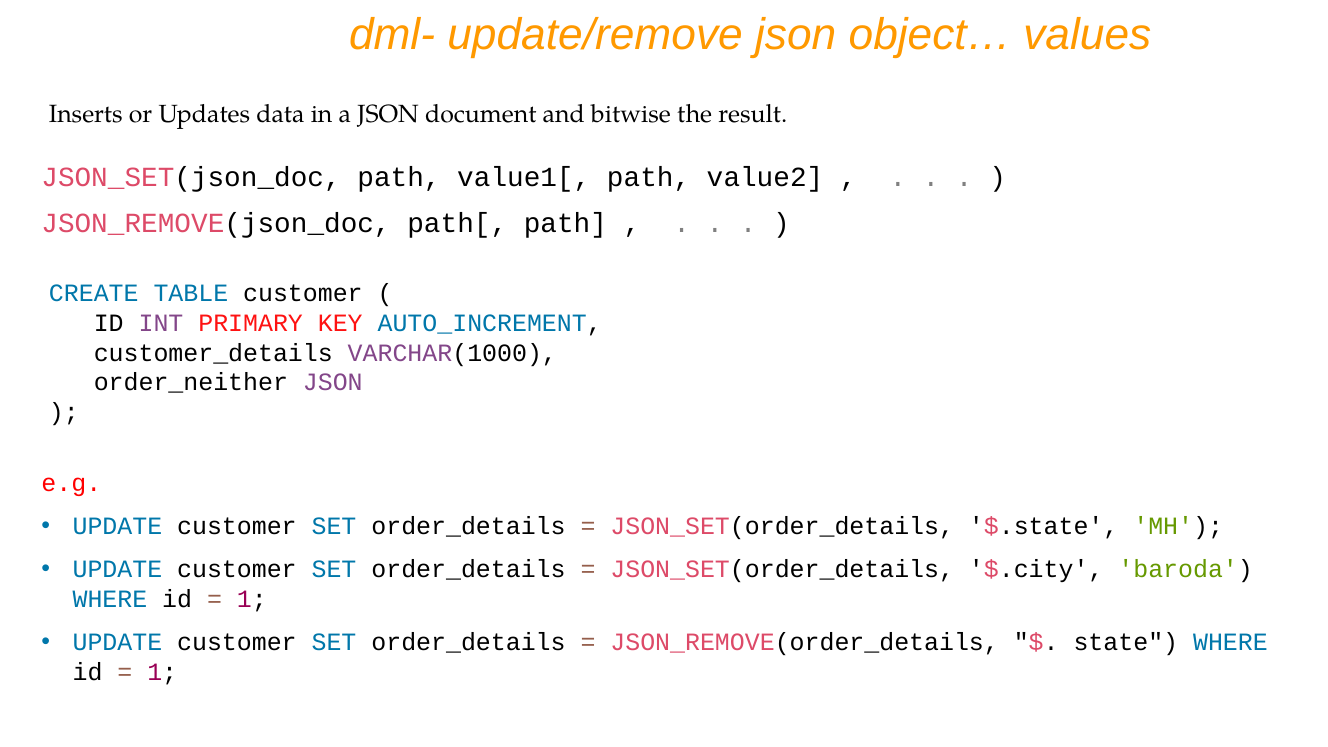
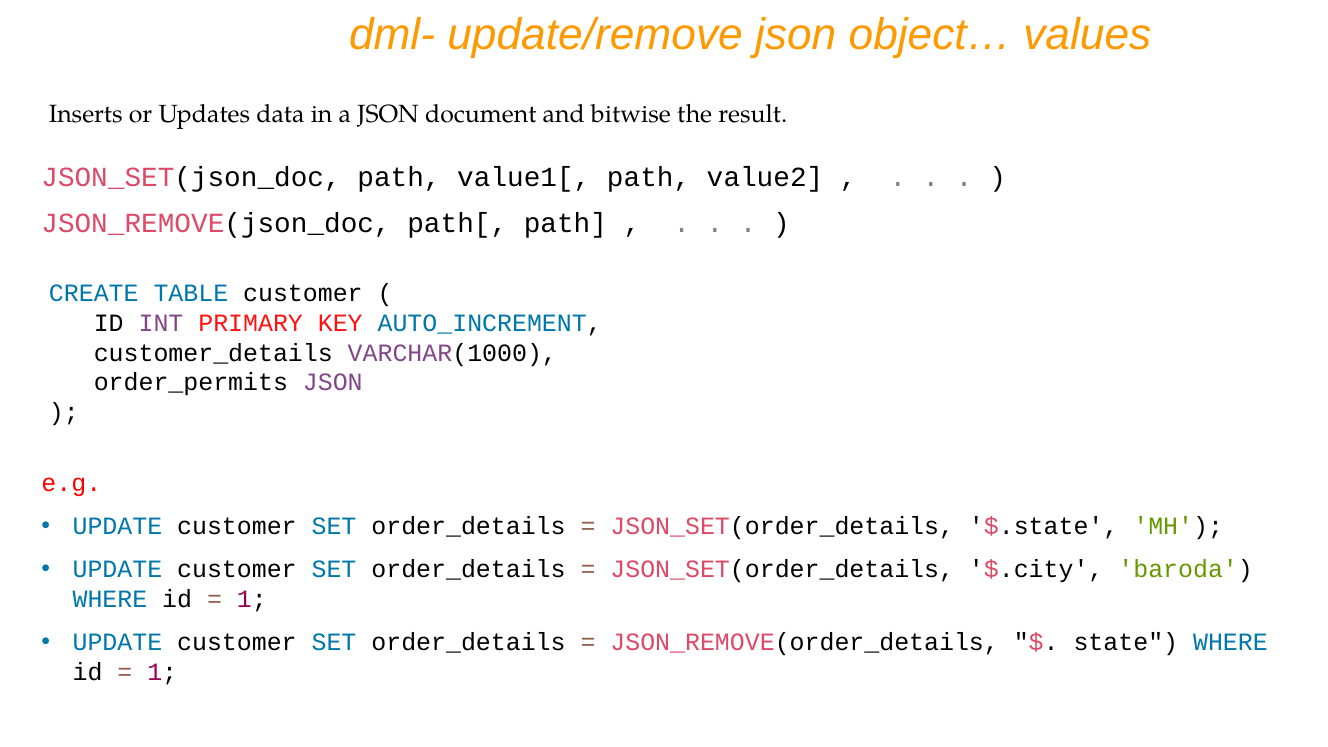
order_neither: order_neither -> order_permits (191, 383)
